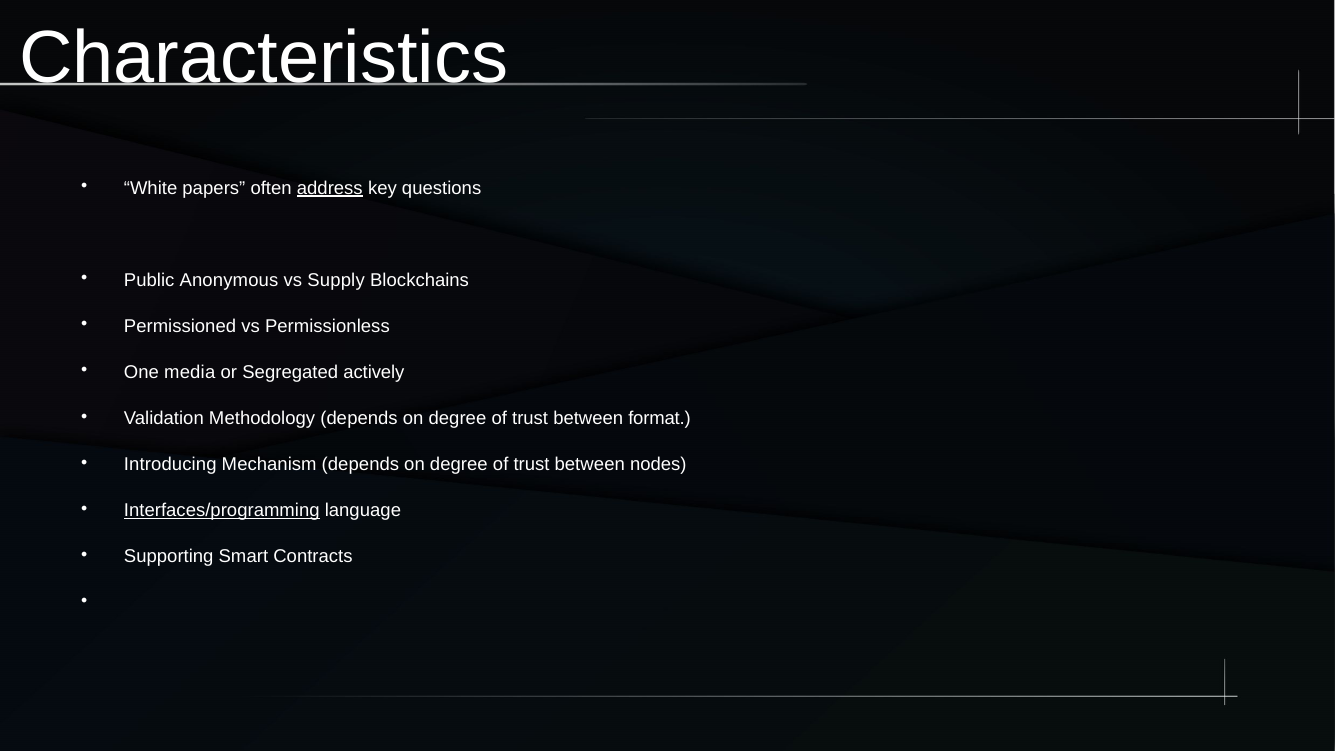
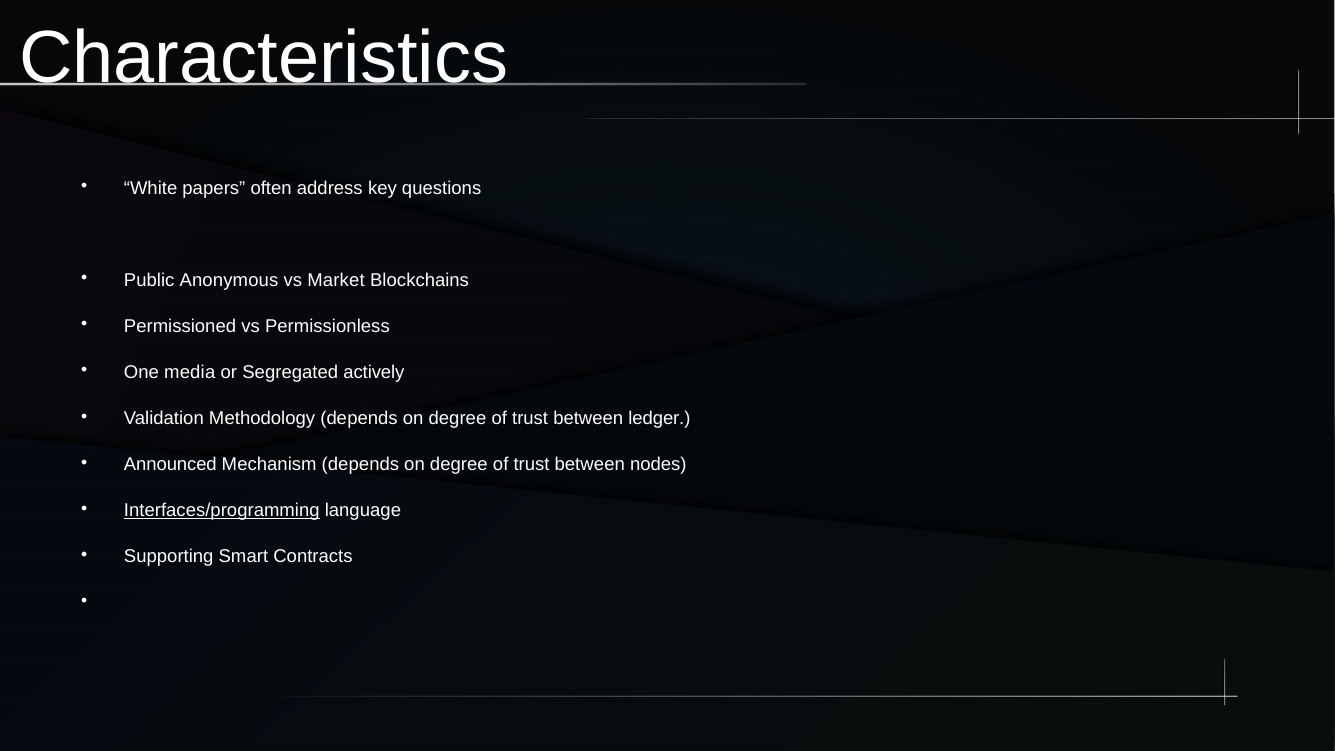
address underline: present -> none (330, 188)
Supply: Supply -> Market (336, 280)
format: format -> ledger (659, 418)
Introducing: Introducing -> Announced (170, 464)
